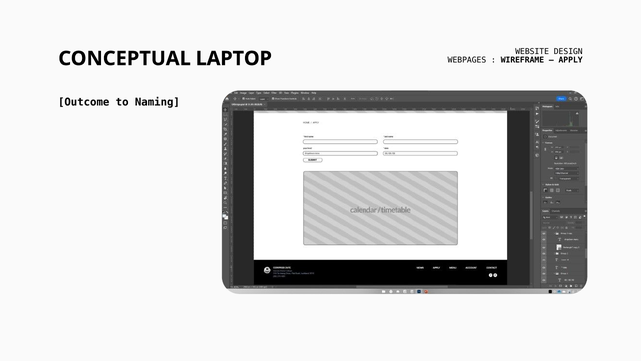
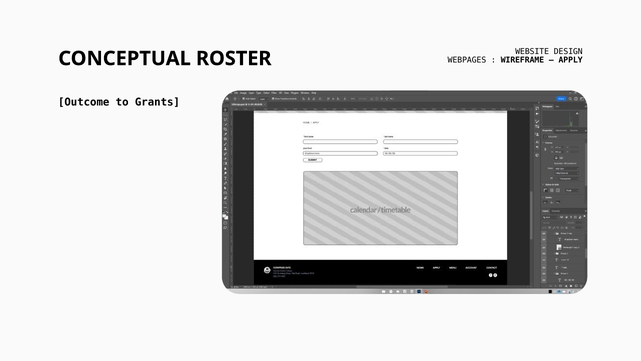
LAPTOP: LAPTOP -> ROSTER (234, 58)
Naming: Naming -> Grants (157, 102)
